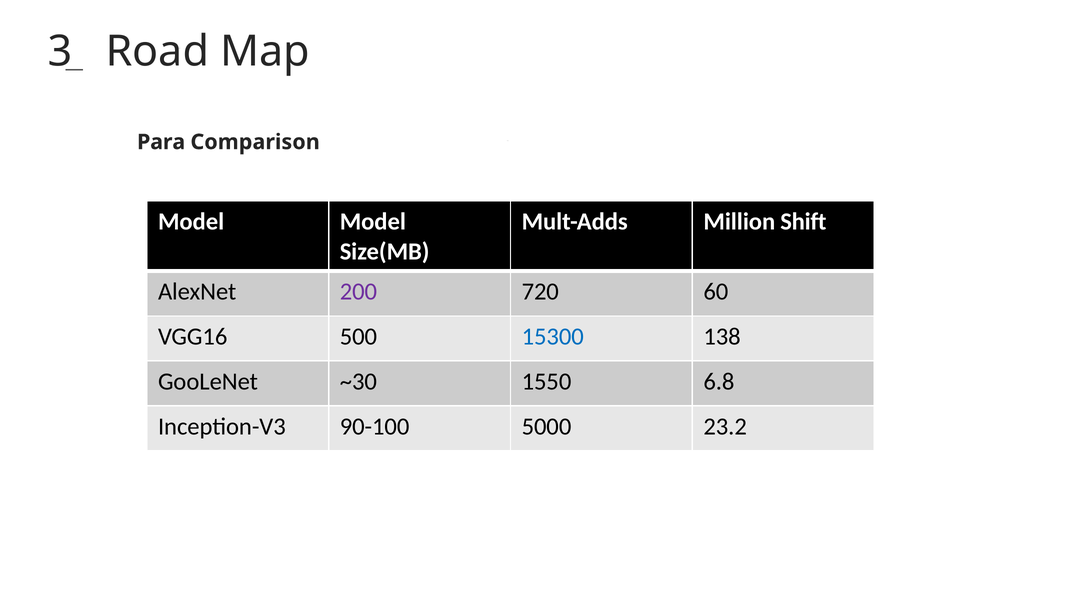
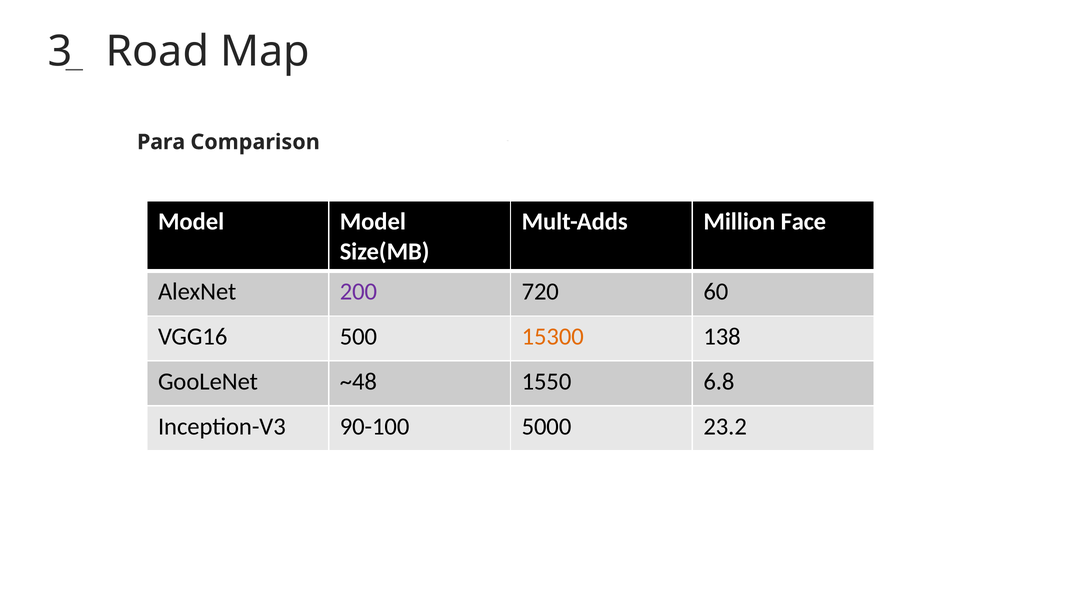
Shift: Shift -> Face (803, 222)
15300 colour: blue -> orange (553, 337)
~30: ~30 -> ~48 (358, 382)
